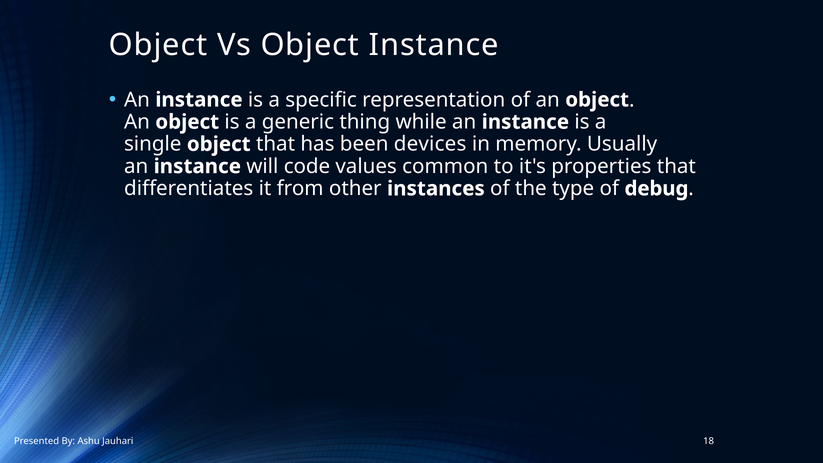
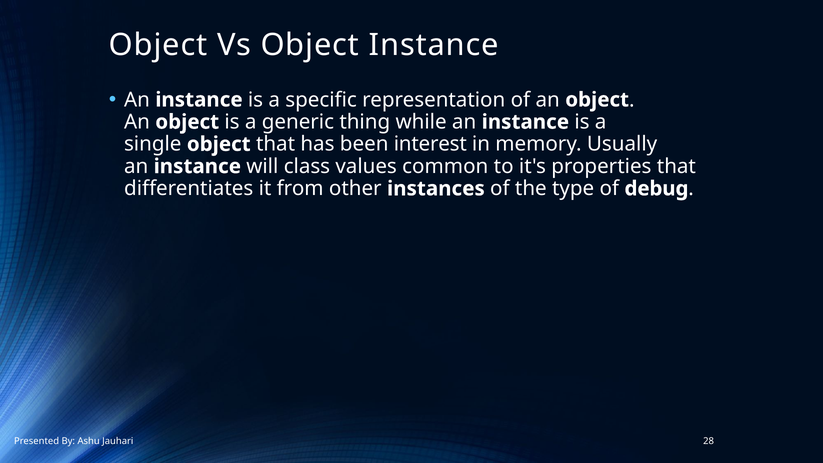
devices: devices -> interest (430, 144)
code: code -> class (307, 166)
18: 18 -> 28 (709, 441)
